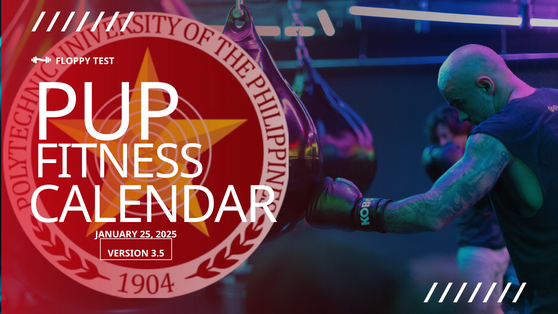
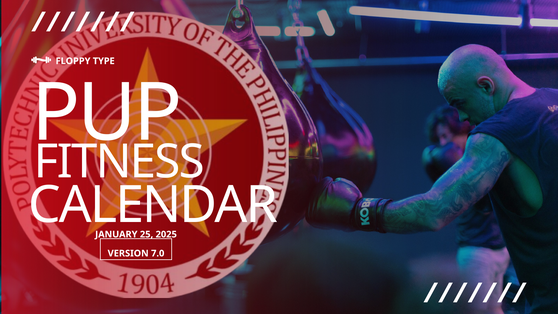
TEST: TEST -> TYPE (104, 61)
3.5: 3.5 -> 7.0 (158, 253)
